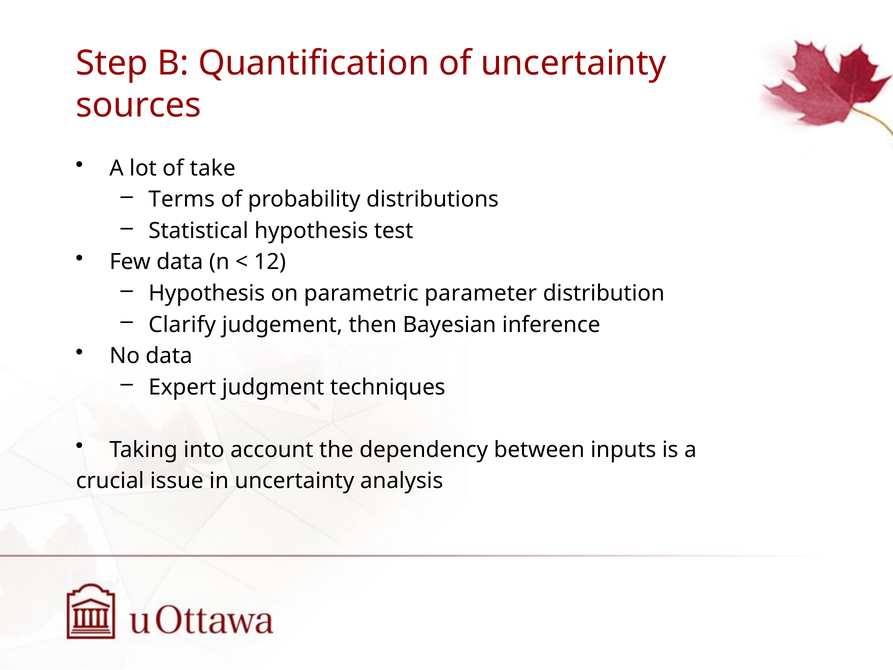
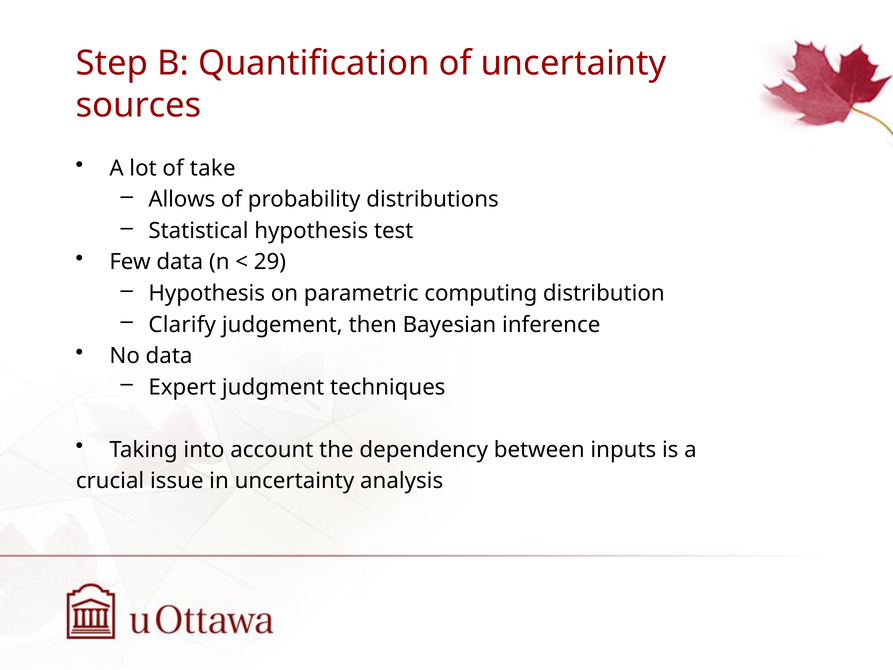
Terms: Terms -> Allows (182, 199)
12: 12 -> 29 (270, 262)
parameter: parameter -> computing (481, 293)
